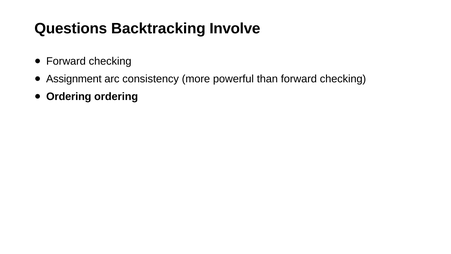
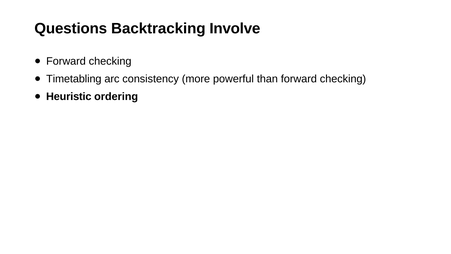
Assignment: Assignment -> Timetabling (74, 79)
Ordering: Ordering -> Heuristic (69, 96)
